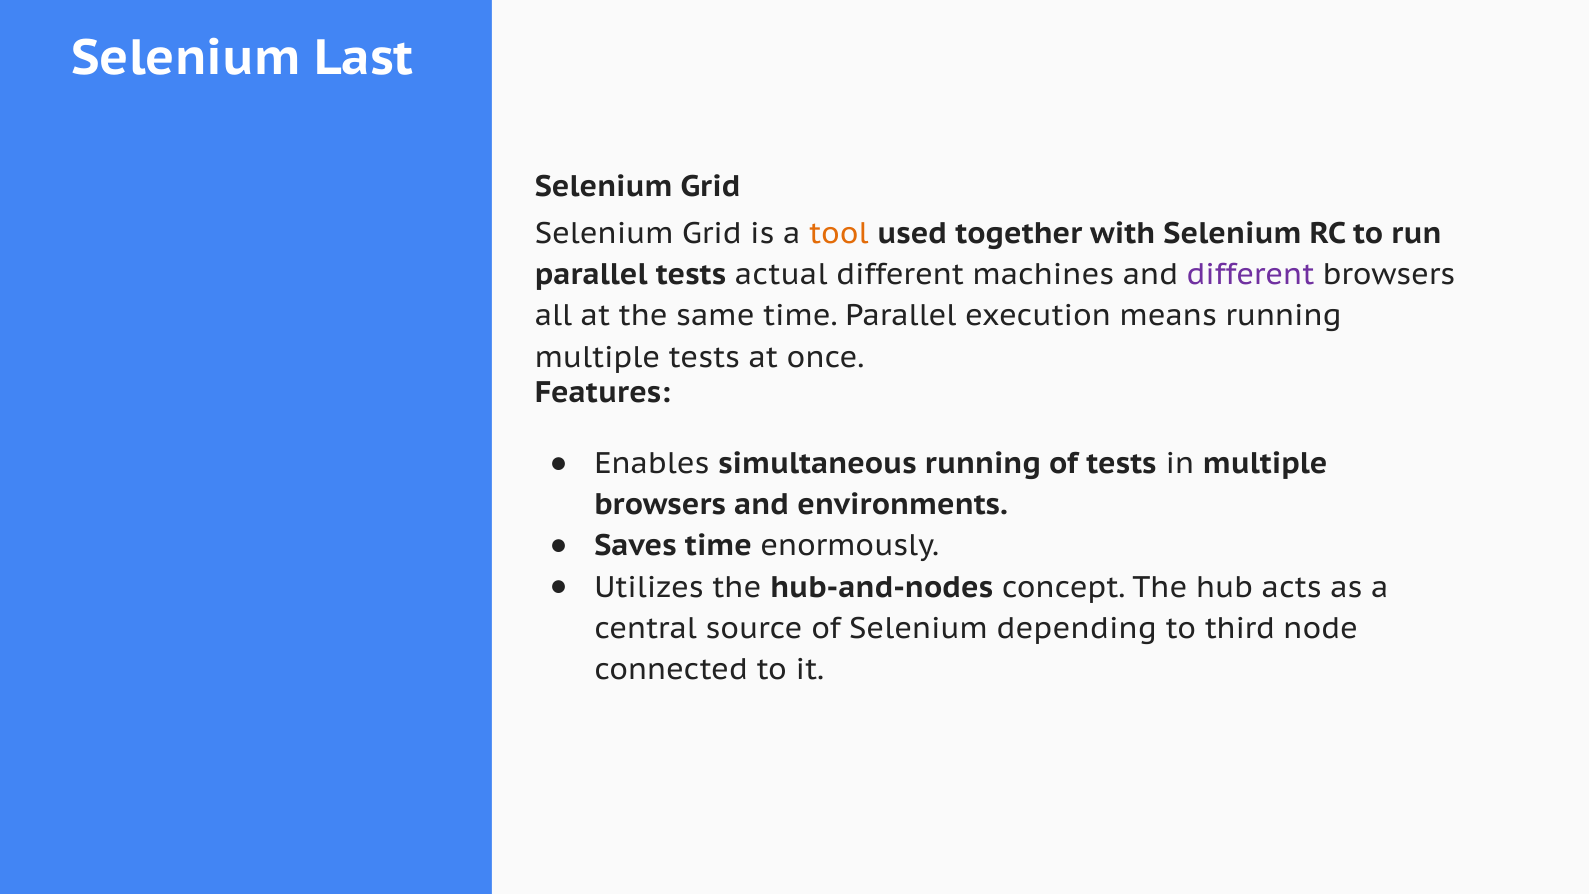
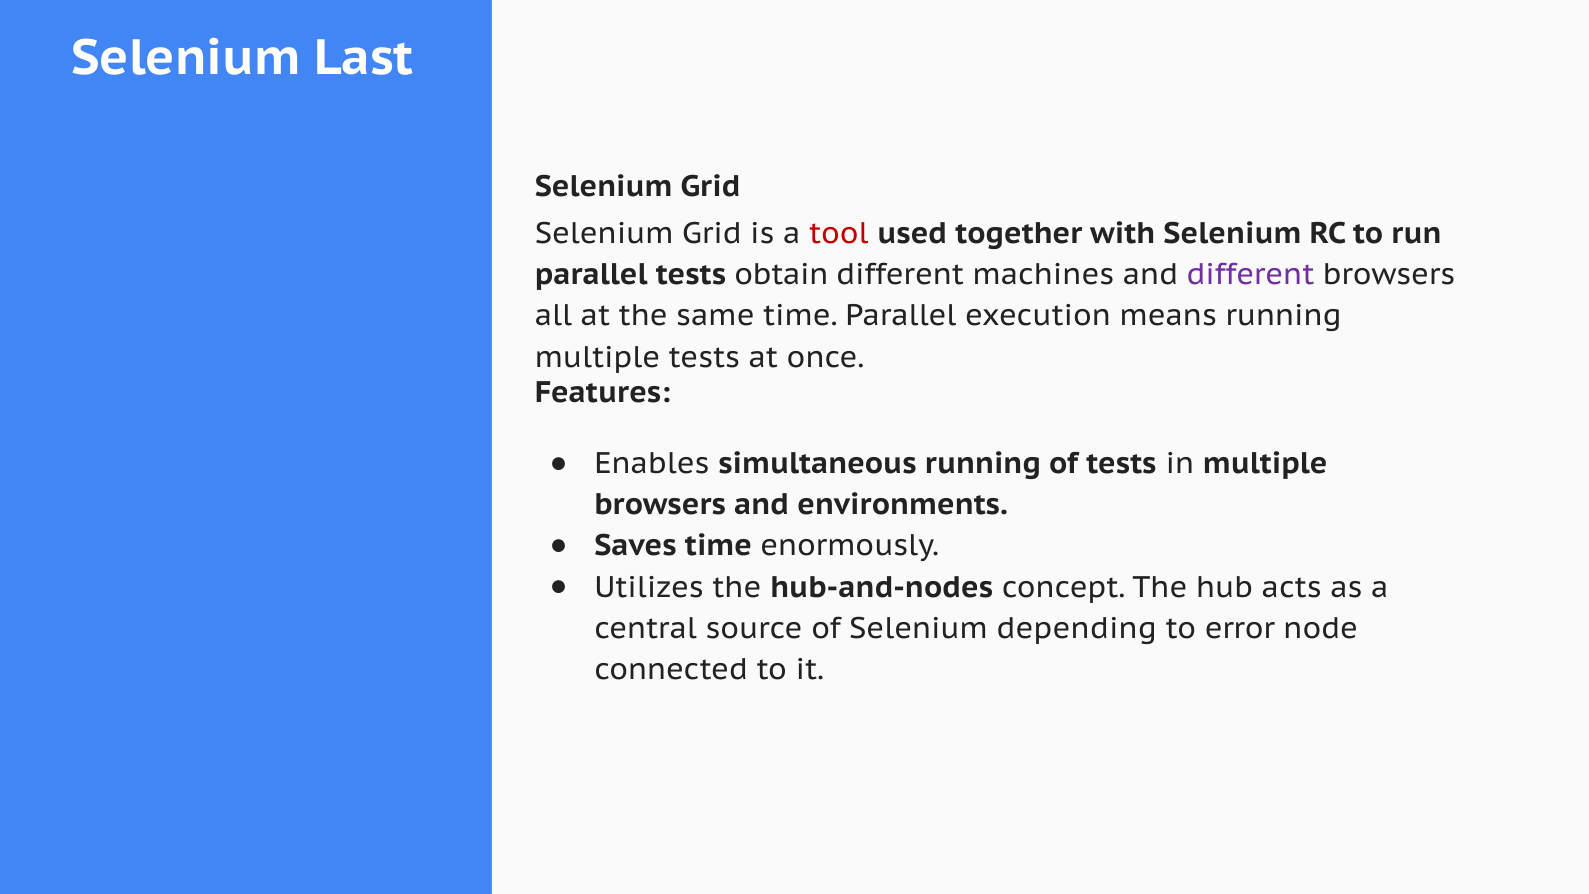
tool colour: orange -> red (839, 234)
actual: actual -> obtain (781, 275)
third: third -> error (1240, 628)
